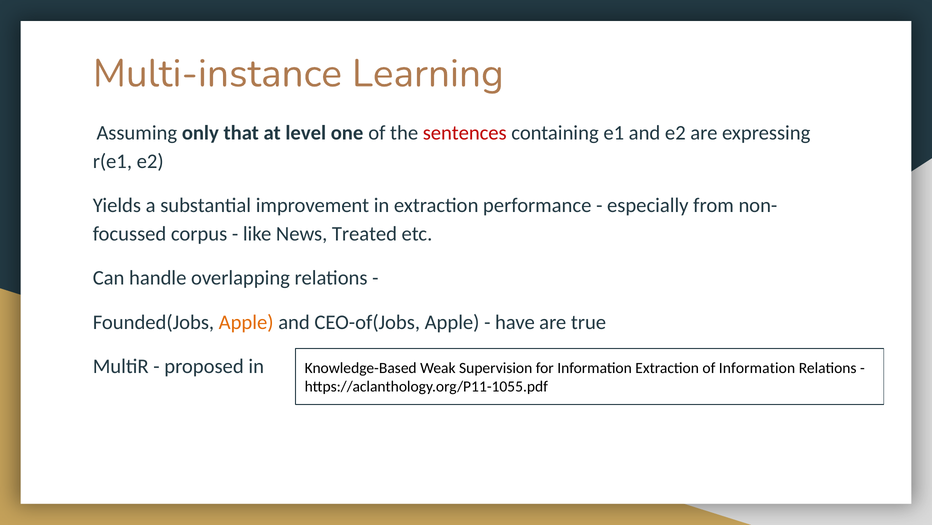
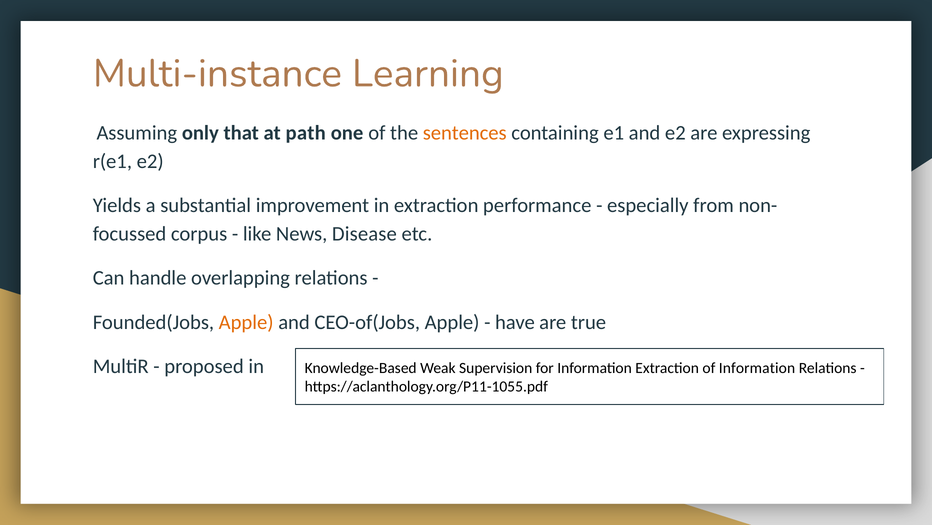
level: level -> path (306, 133)
sentences colour: red -> orange (465, 133)
Treated: Treated -> Disease (364, 234)
